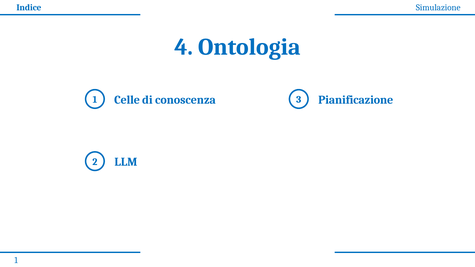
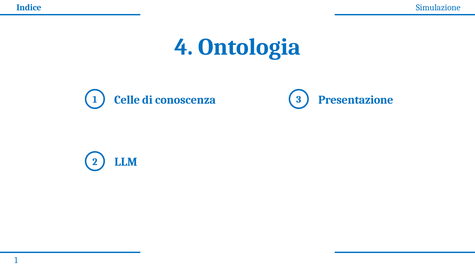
Pianificazione: Pianificazione -> Presentazione (356, 100)
